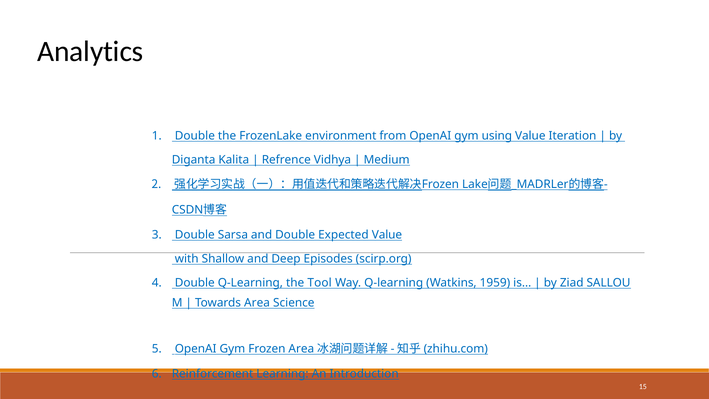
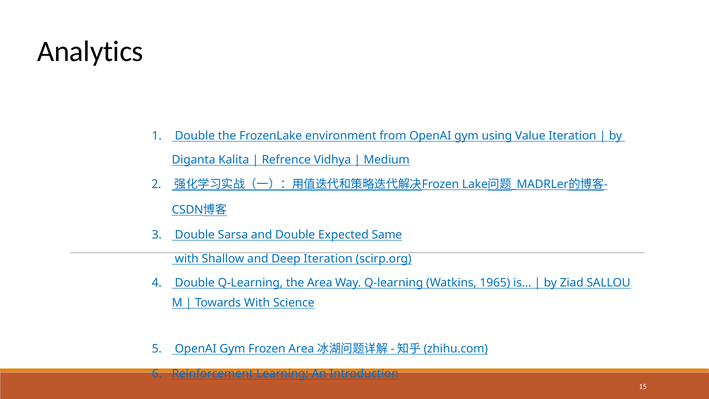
Expected Value: Value -> Same (387, 235)
Deep Episodes: Episodes -> Iteration (328, 259)
the Tool: Tool -> Area (320, 283)
1959: 1959 -> 1965 (495, 283)
Towards Area: Area -> With (257, 303)
